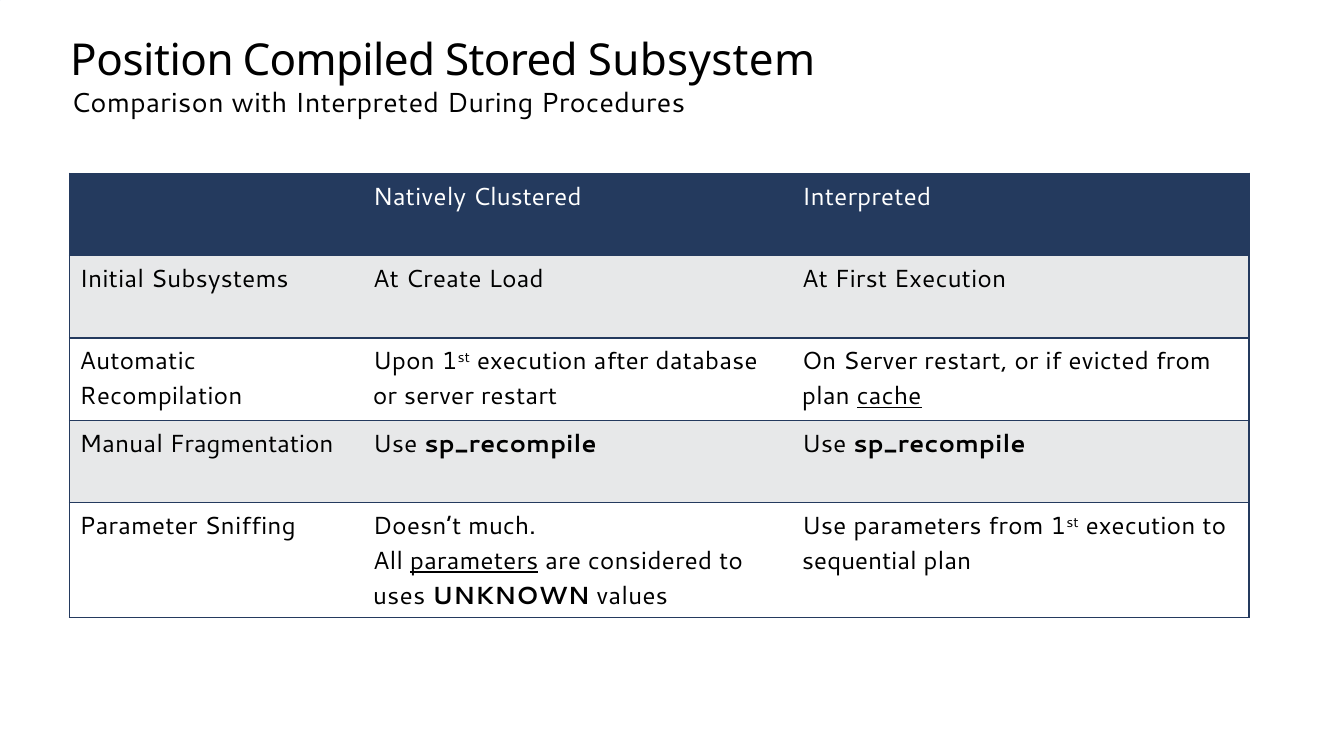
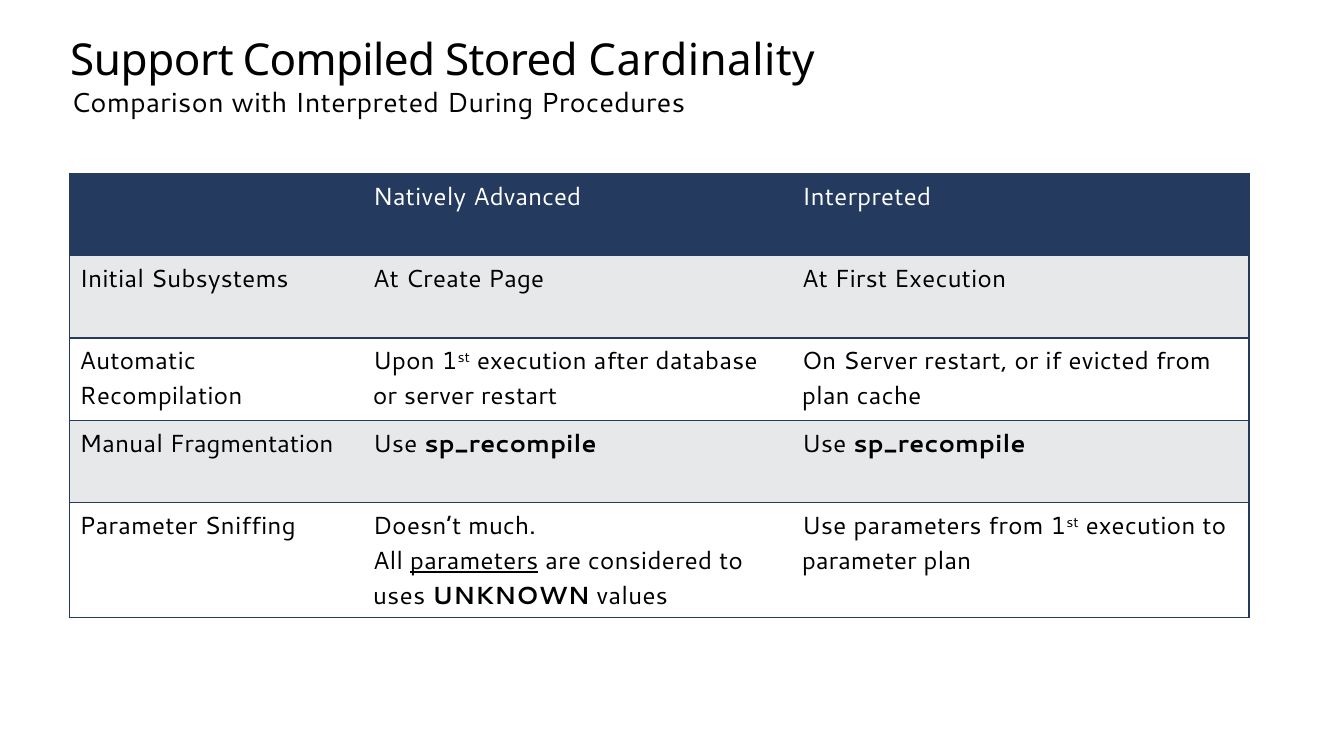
Position: Position -> Support (152, 61)
Subsystem: Subsystem -> Cardinality (701, 61)
Clustered: Clustered -> Advanced (527, 197)
Load: Load -> Page (516, 280)
cache underline: present -> none (889, 397)
sequential: sequential -> parameter (859, 562)
